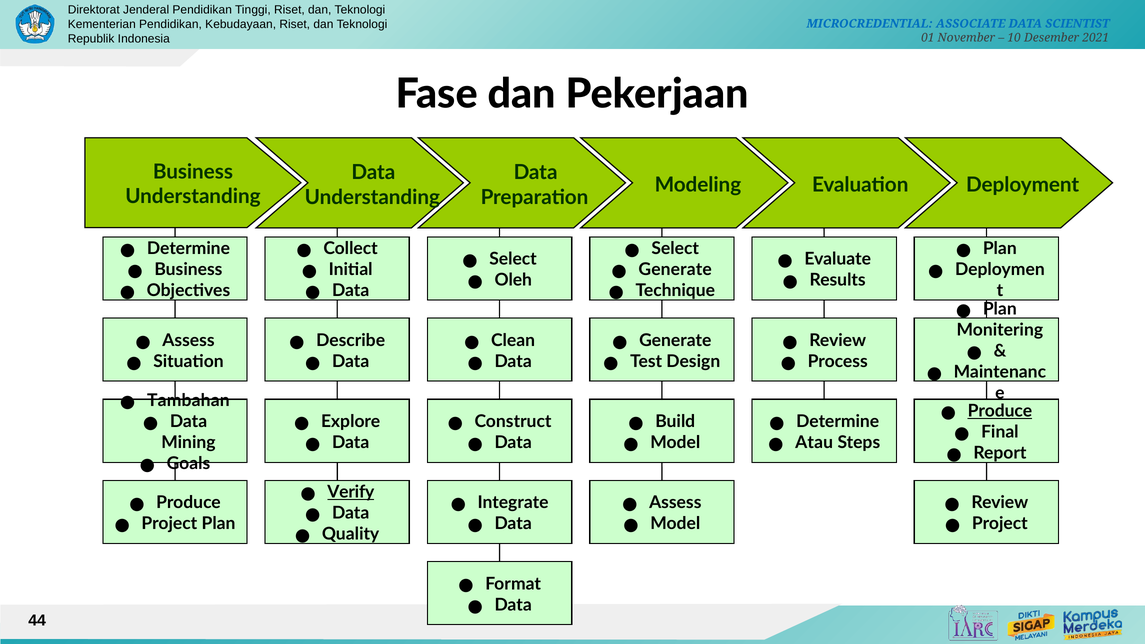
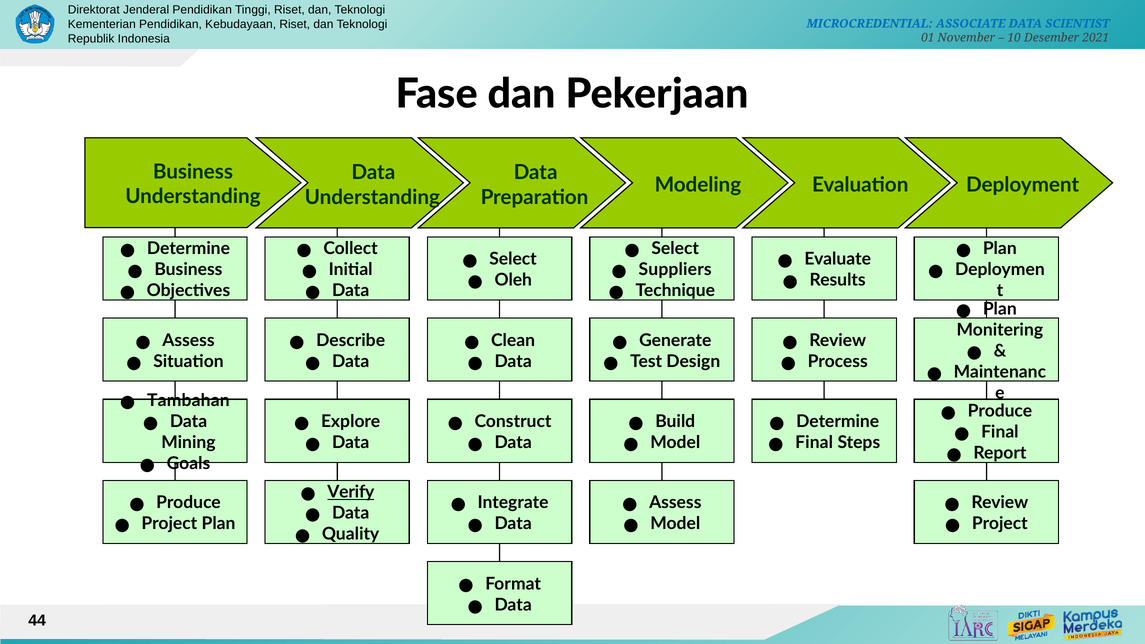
Generate: Generate -> Suppliers (675, 270)
Produce underline: present -> none (1000, 411)
Atau: Atau -> Final (814, 443)
